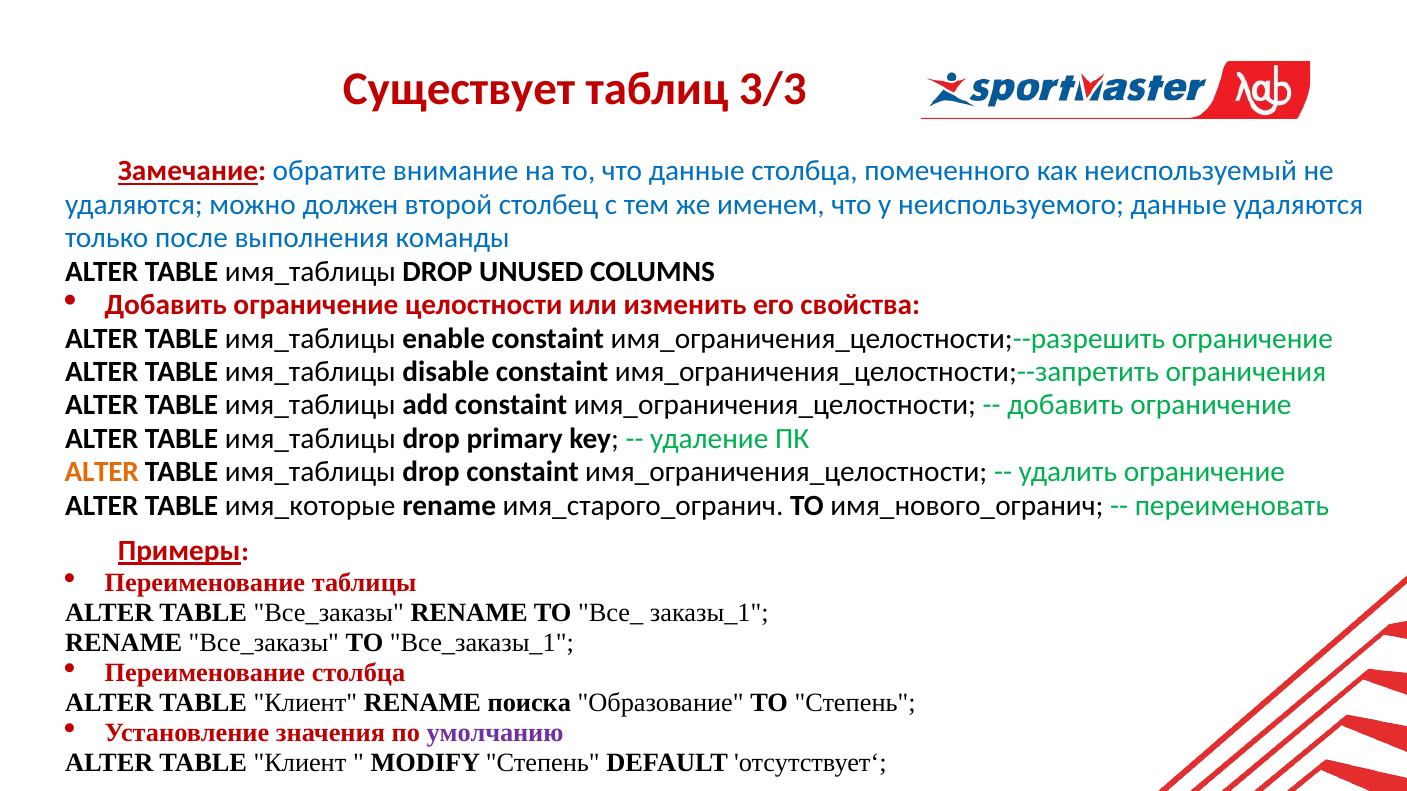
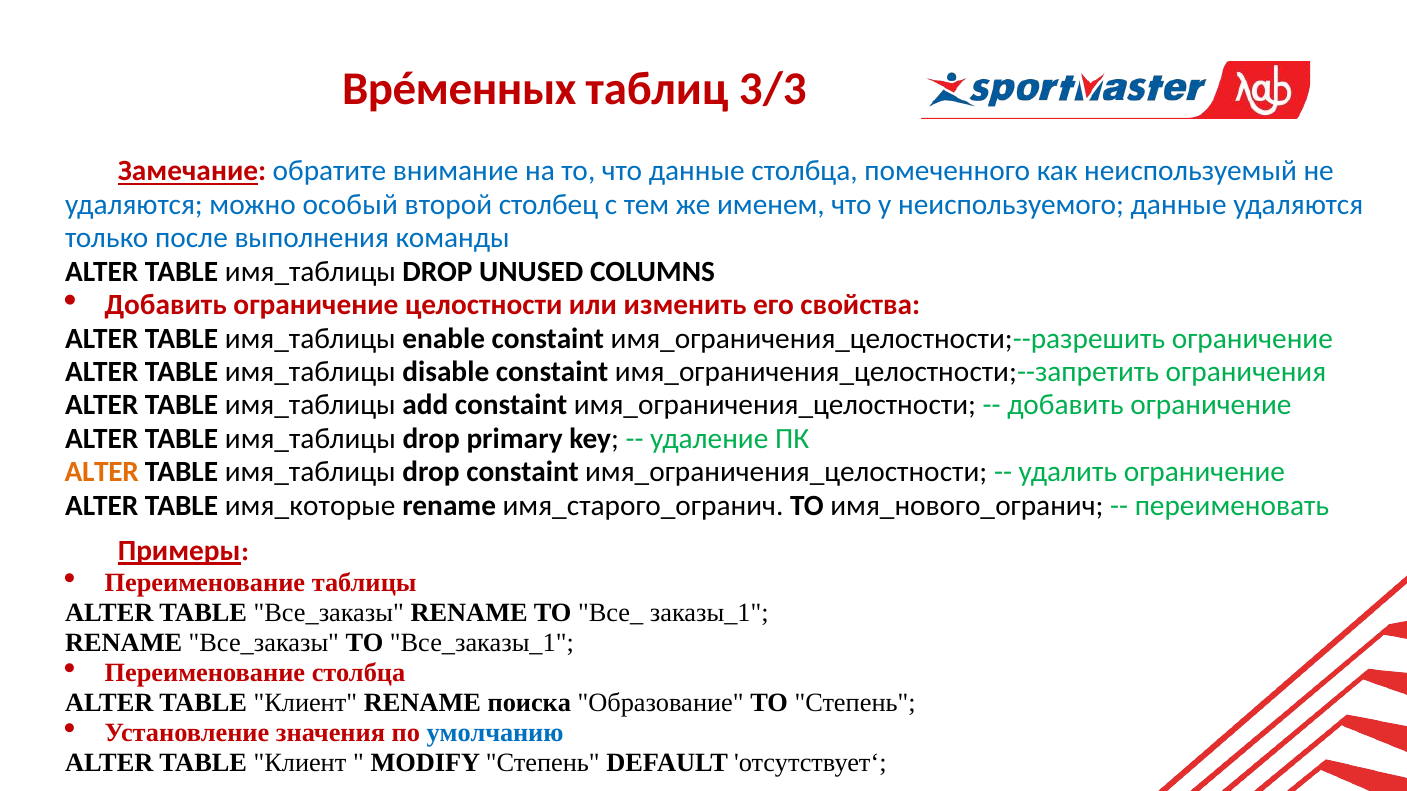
Существует: Существует -> Врéменных (459, 89)
должен: должен -> особый (350, 205)
умолчанию colour: purple -> blue (495, 733)
